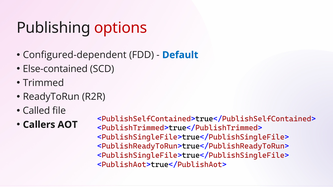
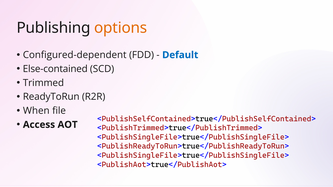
options colour: red -> orange (121, 28)
Called: Called -> When (36, 111)
Callers: Callers -> Access (39, 125)
